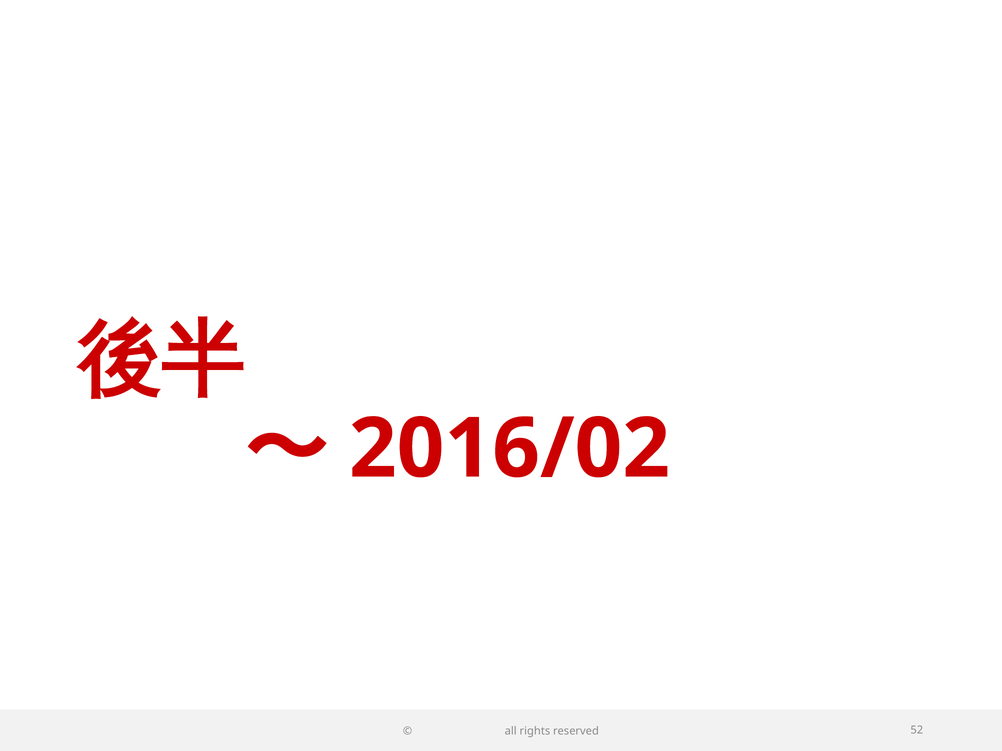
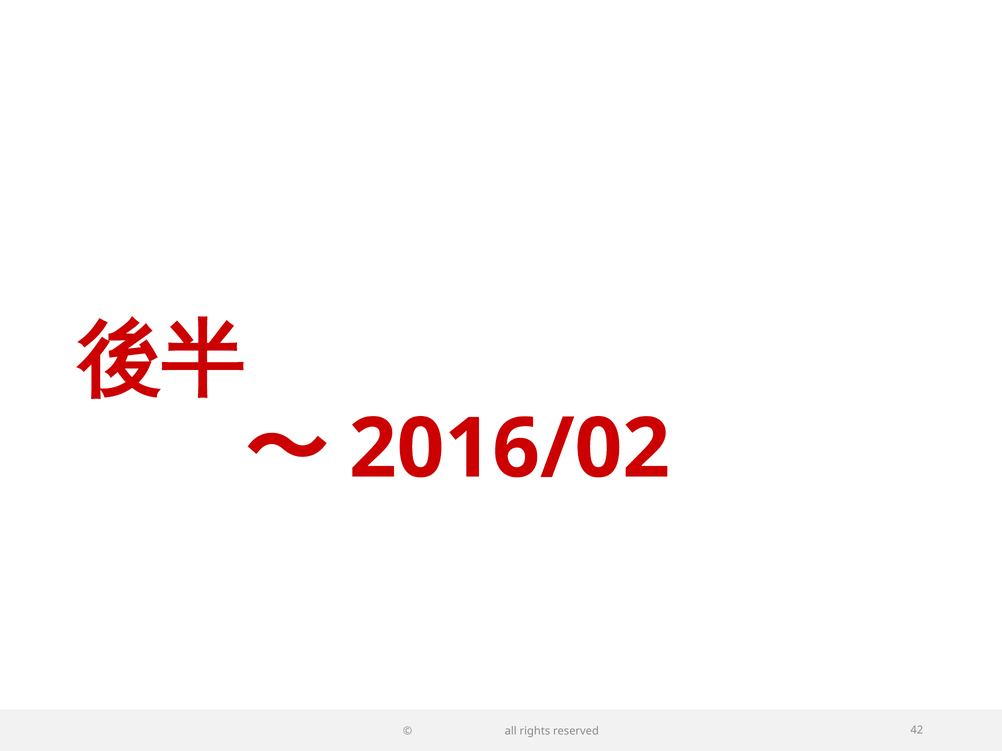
52: 52 -> 42 (917, 731)
